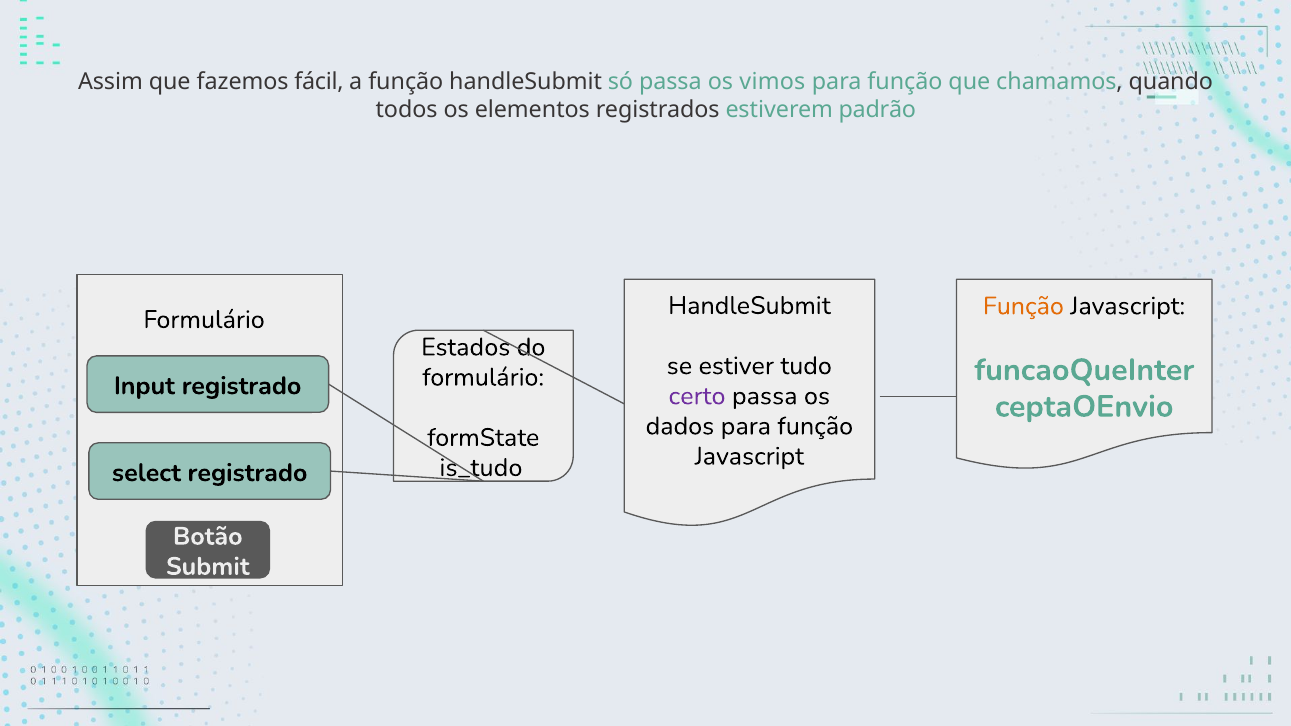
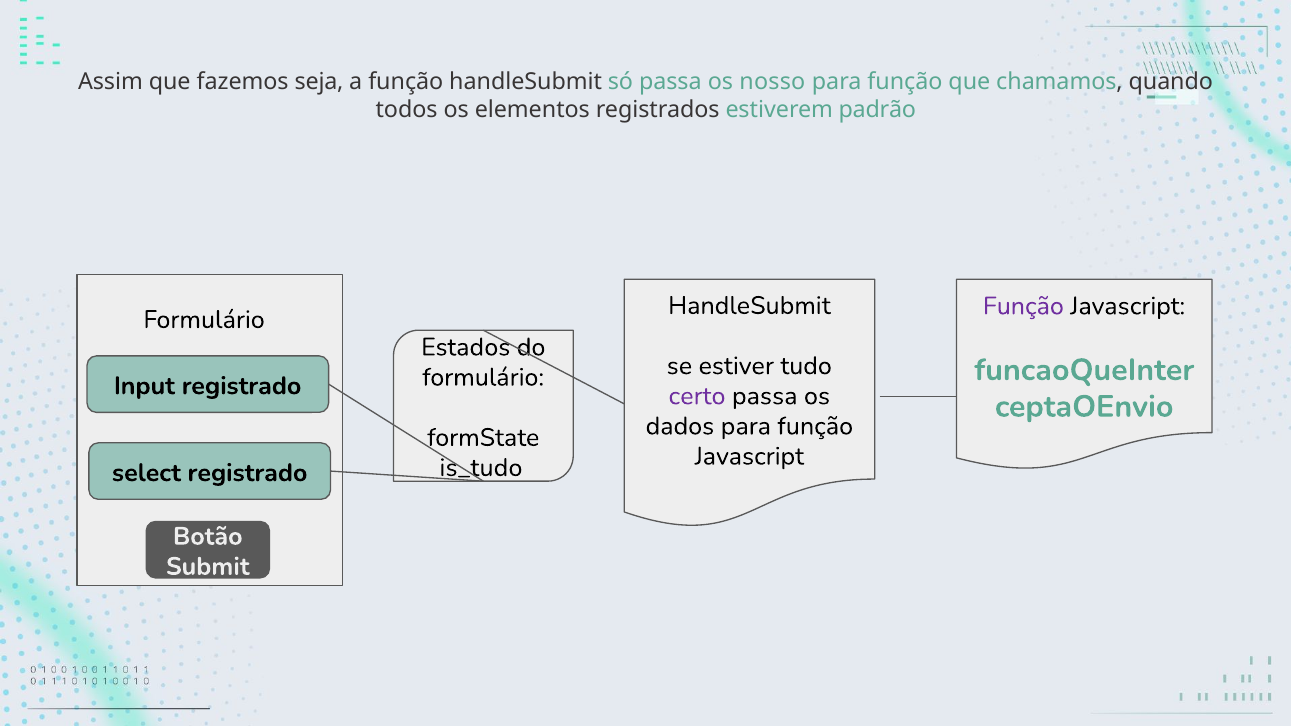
fácil: fácil -> seja (319, 82)
vimos: vimos -> nosso (772, 82)
Função colour: orange -> purple (1023, 306)
